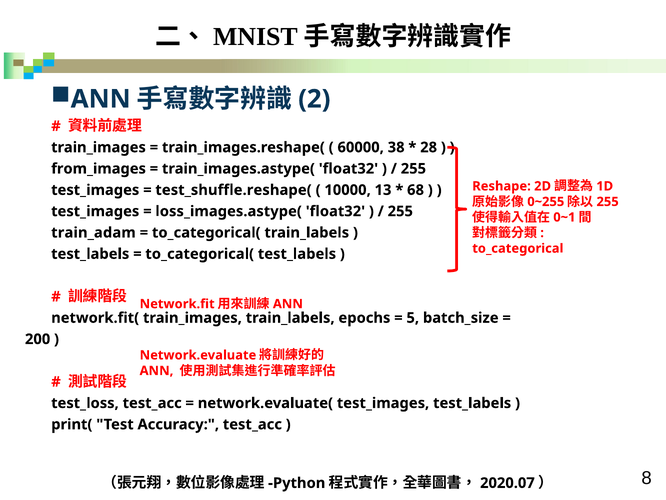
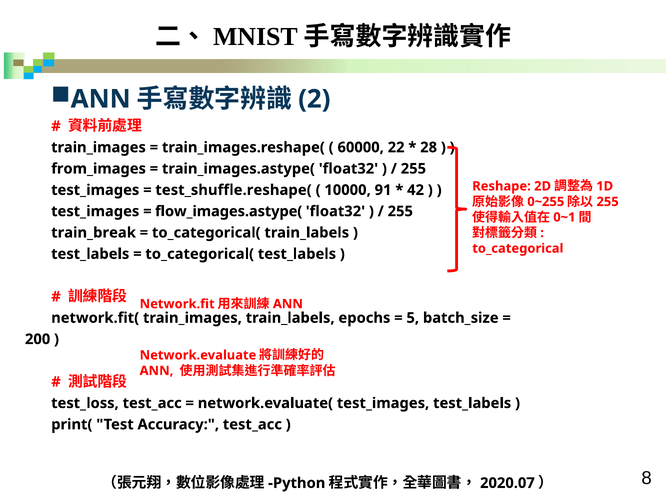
38: 38 -> 22 (396, 147)
13: 13 -> 91 (383, 190)
68: 68 -> 42 (416, 190)
loss_images.astype(: loss_images.astype( -> flow_images.astype( (229, 211)
train_adam: train_adam -> train_break (94, 232)
